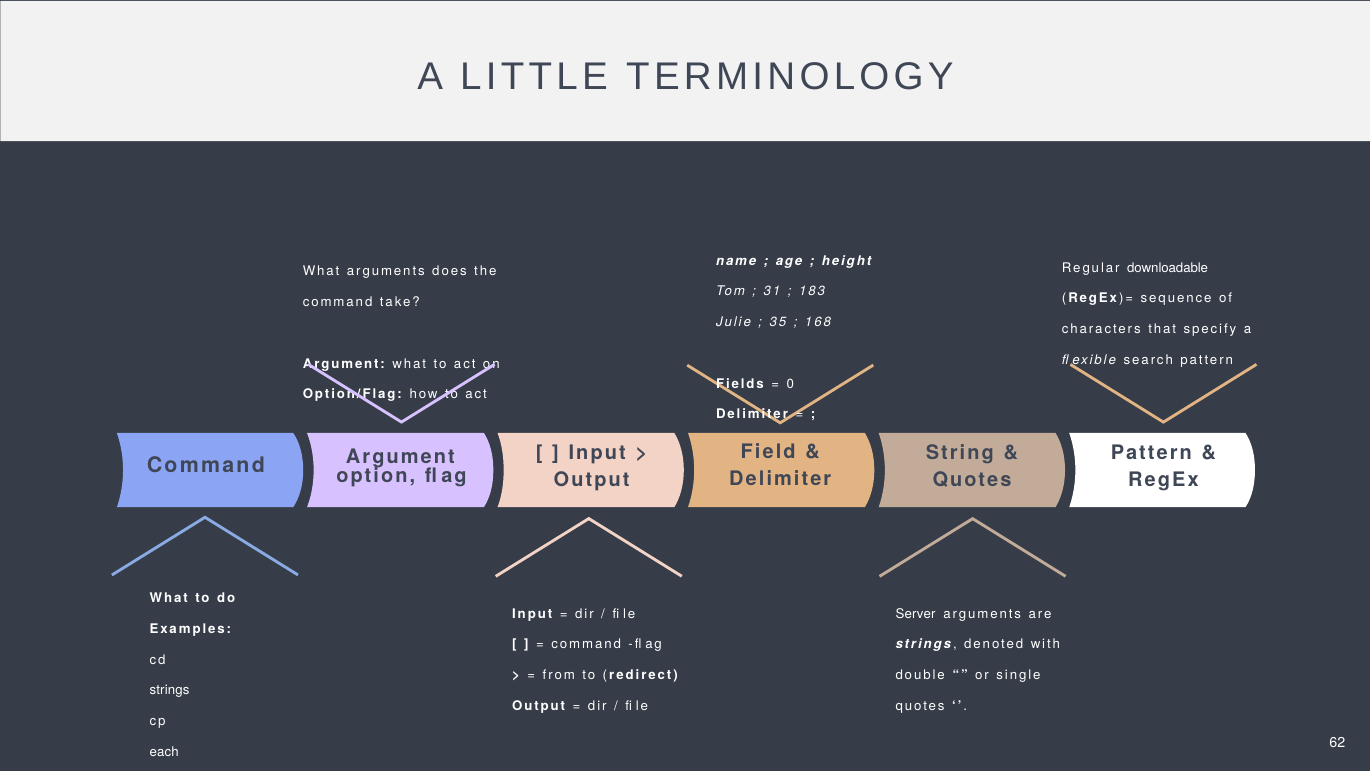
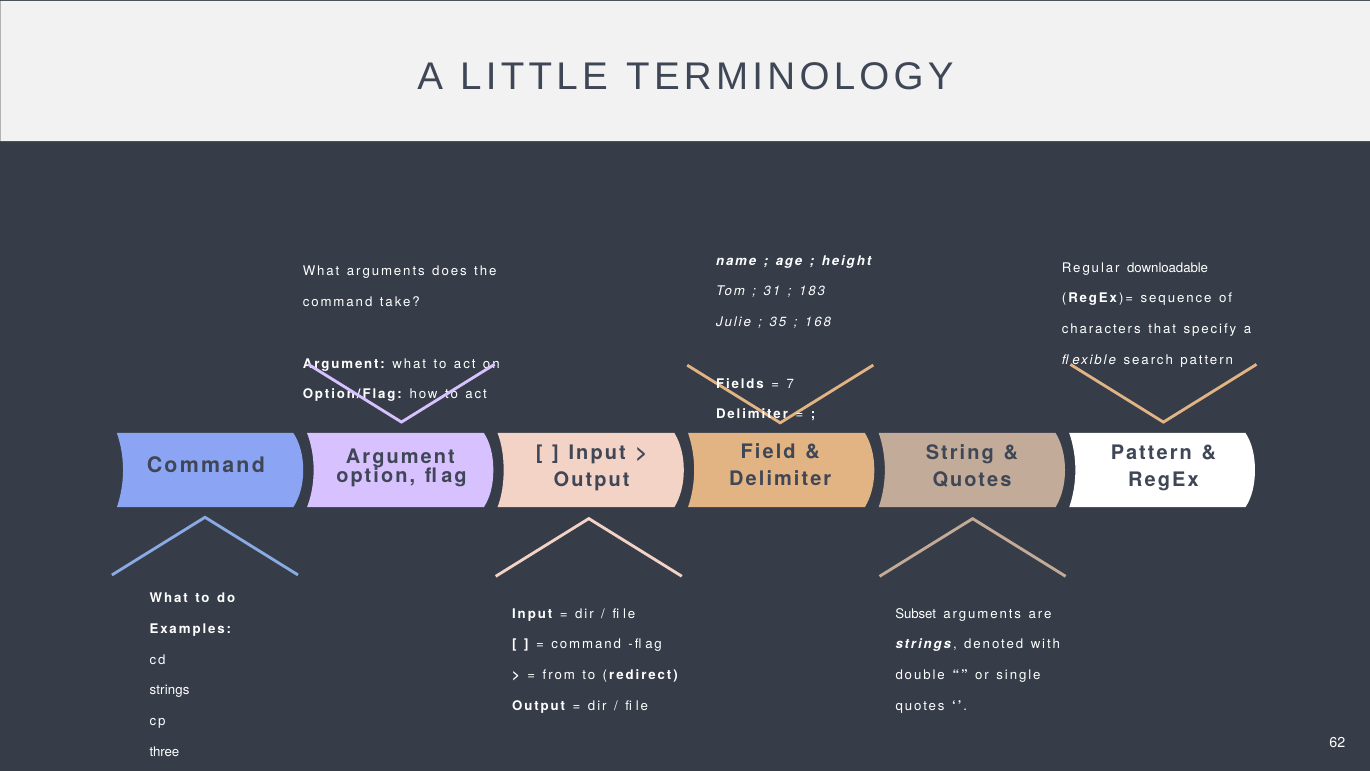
0: 0 -> 7 (790, 384)
Server: Server -> Subset (916, 614)
each: each -> three (164, 752)
